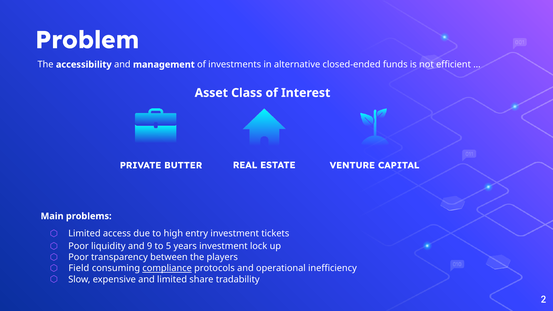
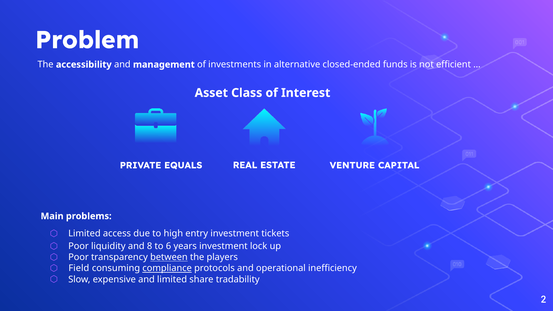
BUTTER: BUTTER -> EQUALS (183, 165)
9: 9 -> 8 (150, 246)
5: 5 -> 6 (169, 246)
between underline: none -> present (169, 257)
